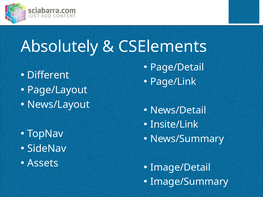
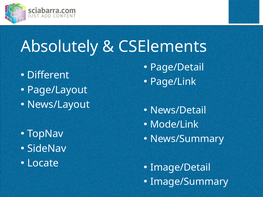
Insite/Link: Insite/Link -> Mode/Link (174, 125)
Assets: Assets -> Locate (43, 163)
